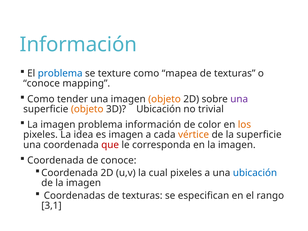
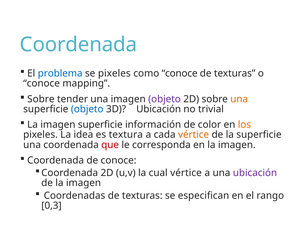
Información: Información -> Coordenada (78, 45)
se texture: texture -> pixeles (114, 73)
como mapea: mapea -> conoce (180, 73)
Como: Como -> Sobre (41, 99)
objeto colour: orange -> purple (164, 99)
una colour: purple -> orange (239, 99)
objeto colour: orange -> blue (87, 109)
imagen problema: problema -> superficie (100, 125)
es imagen: imagen -> textura (126, 135)
cual pixeles: pixeles -> vértice (186, 173)
ubicación colour: blue -> purple (255, 173)
3,1: 3,1 -> 0,3 (51, 206)
